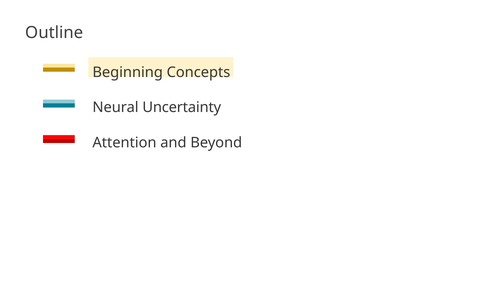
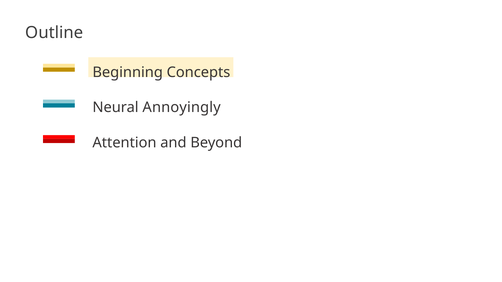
Uncertainty: Uncertainty -> Annoyingly (182, 108)
